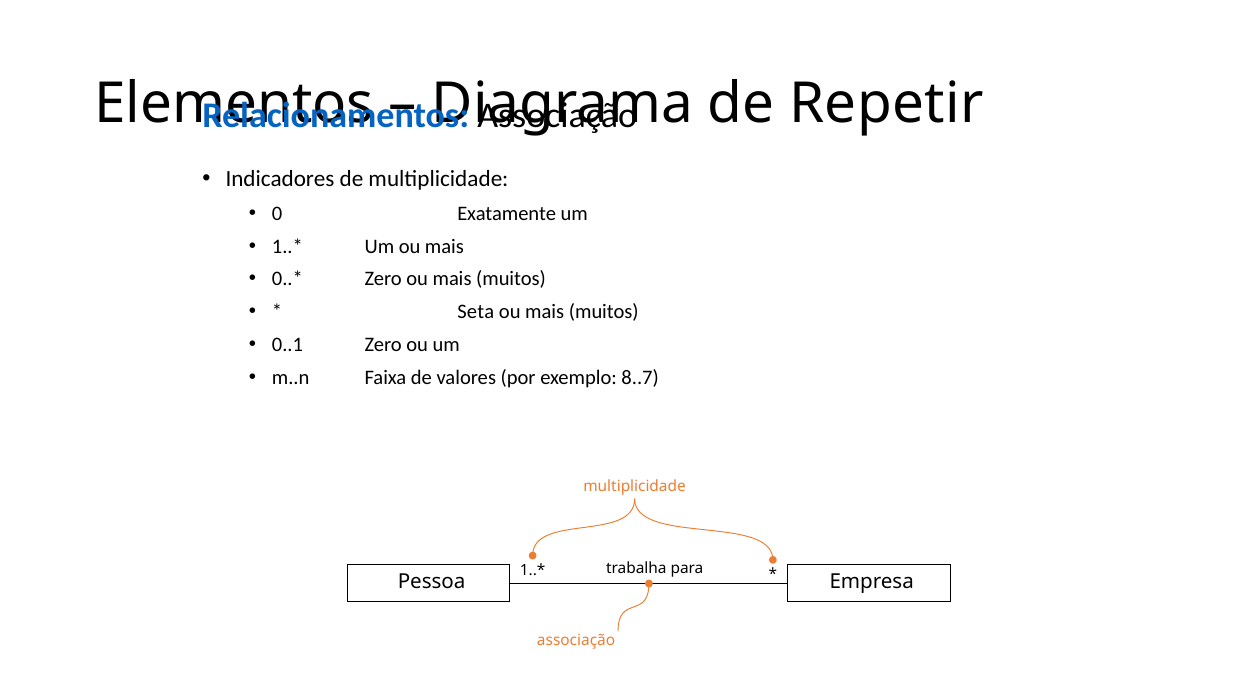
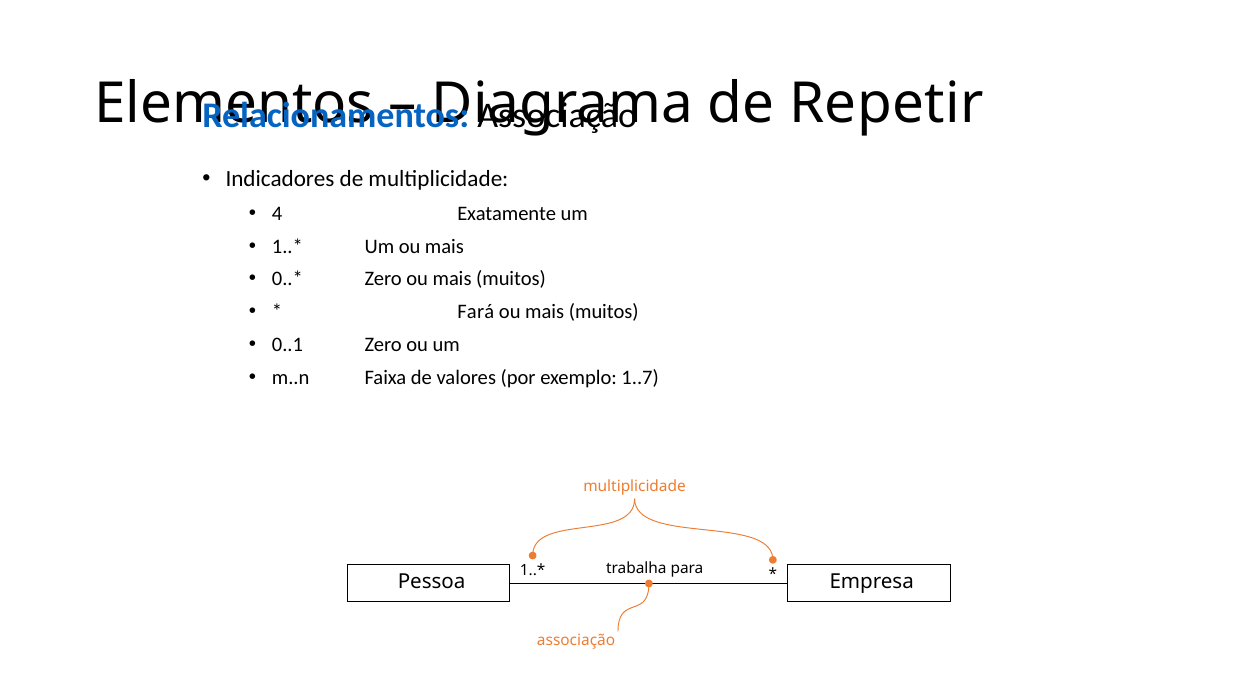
0: 0 -> 4 (277, 214)
Seta: Seta -> Fará (476, 312)
8..7: 8..7 -> 1..7 (640, 377)
